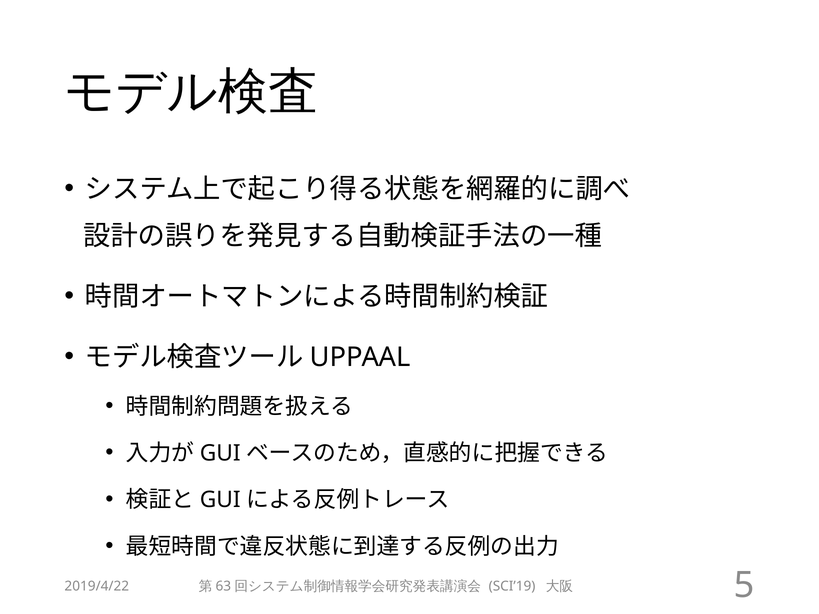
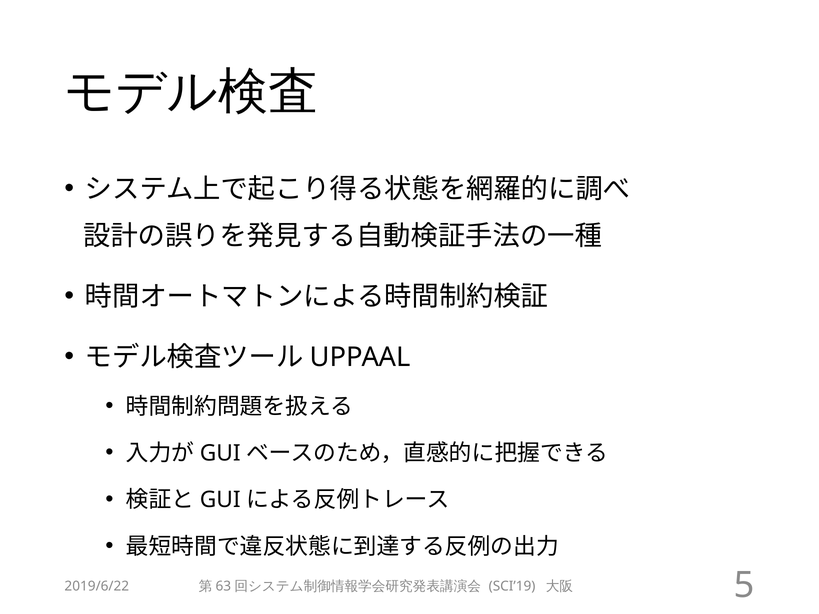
2019/4/22: 2019/4/22 -> 2019/6/22 (97, 587)
